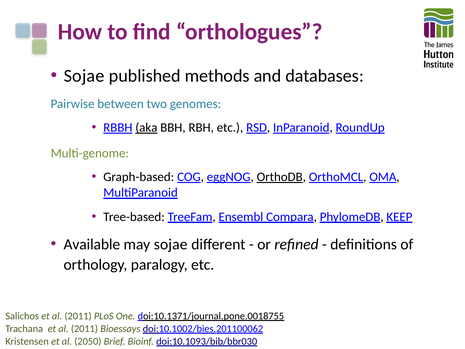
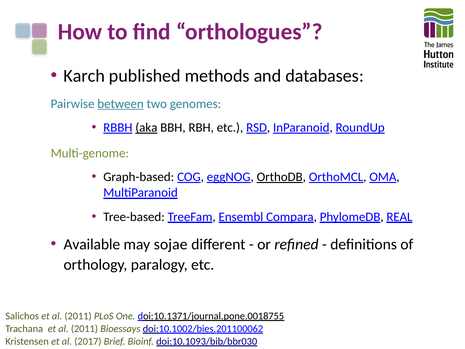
Sojae: Sojae -> Karch (84, 76)
between underline: none -> present (121, 104)
KEEP: KEEP -> REAL (399, 217)
2050: 2050 -> 2017 (88, 341)
